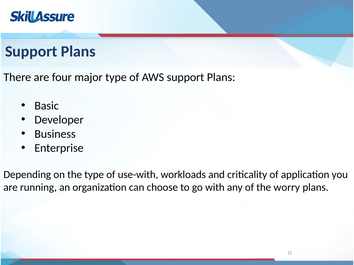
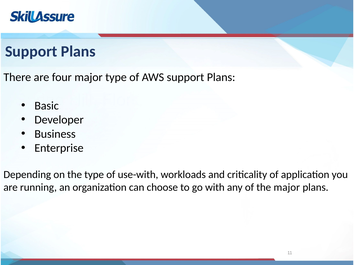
the worry: worry -> major (287, 188)
